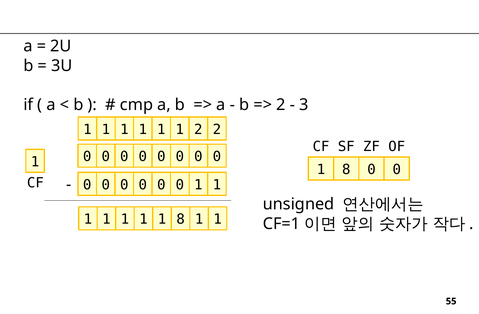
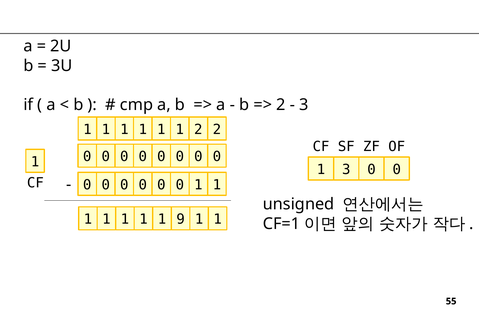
8: 8 -> 3 (346, 170)
8: 8 -> 9 (181, 220)
